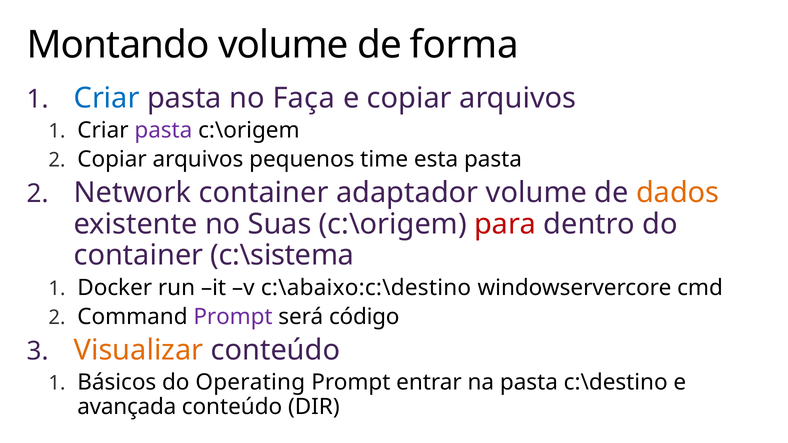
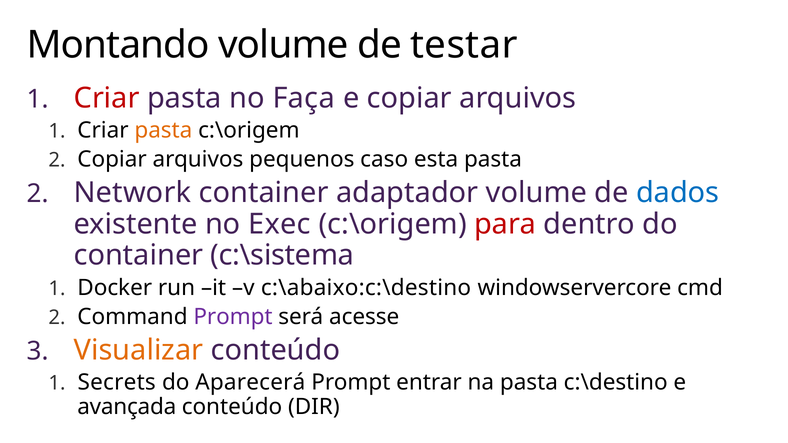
forma: forma -> testar (464, 45)
Criar colour: blue -> red (107, 98)
pasta colour: purple -> orange (163, 130)
time: time -> caso (384, 159)
dados colour: orange -> blue (678, 193)
Suas: Suas -> Exec (279, 224)
código: código -> acesse (364, 317)
Básicos: Básicos -> Secrets (117, 383)
Operating: Operating -> Aparecerá (250, 383)
